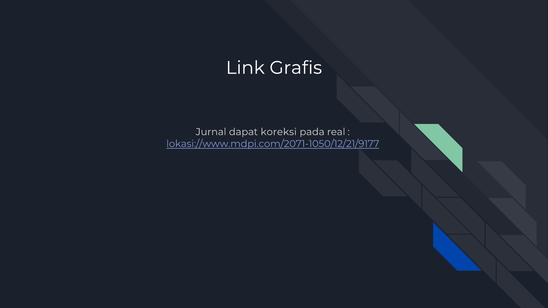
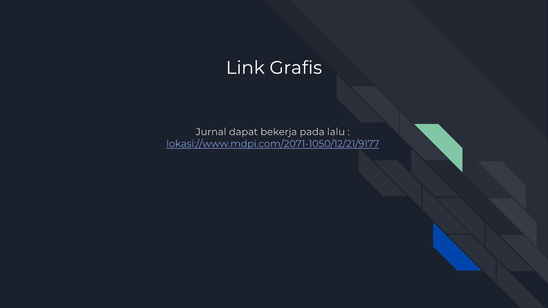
koreksi: koreksi -> bekerja (279, 132)
real: real -> lalu (336, 132)
